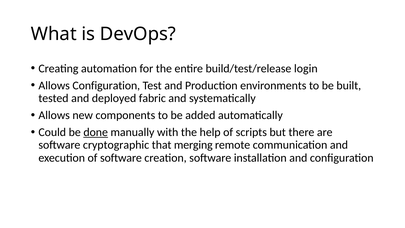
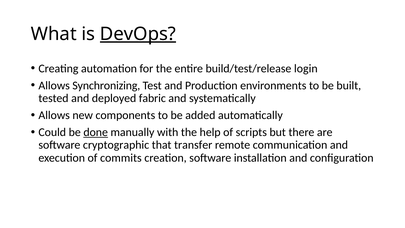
DevOps underline: none -> present (138, 34)
Allows Configuration: Configuration -> Synchronizing (106, 85)
merging: merging -> transfer (193, 145)
of software: software -> commits (121, 158)
